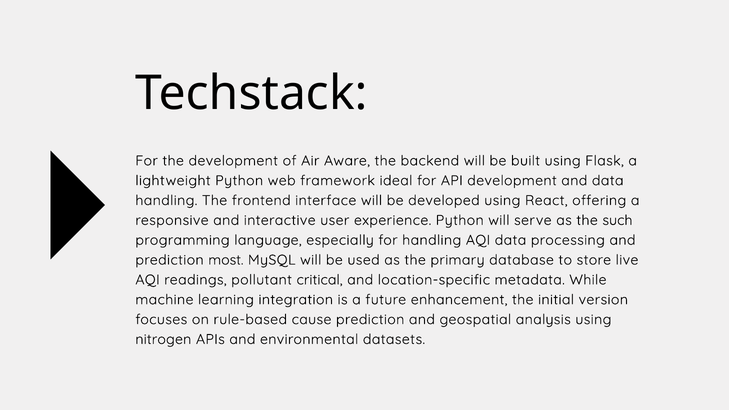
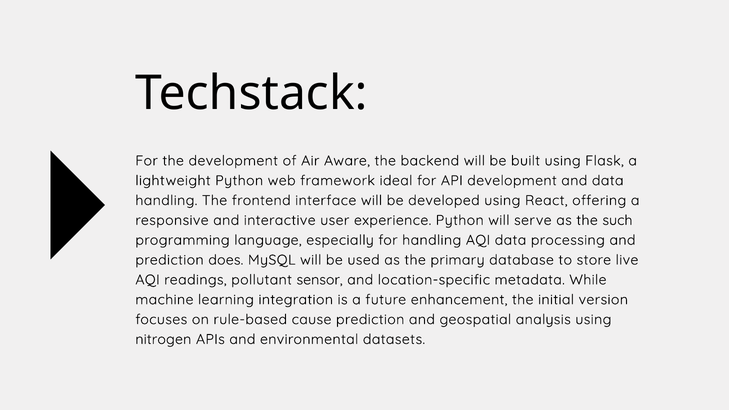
most: most -> does (226, 260)
critical: critical -> sensor (320, 280)
